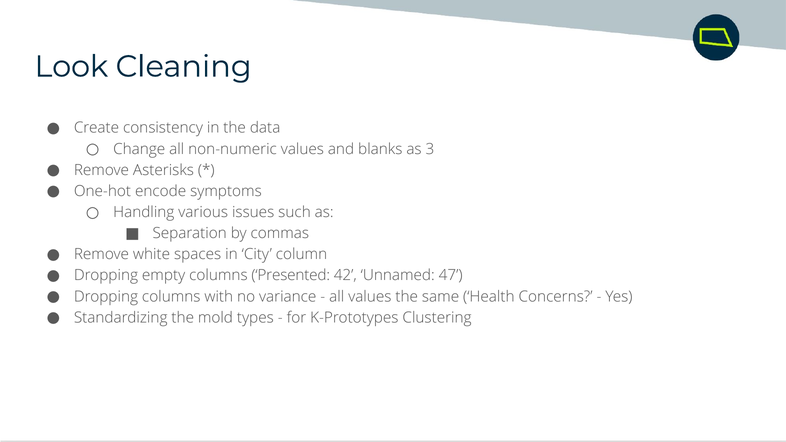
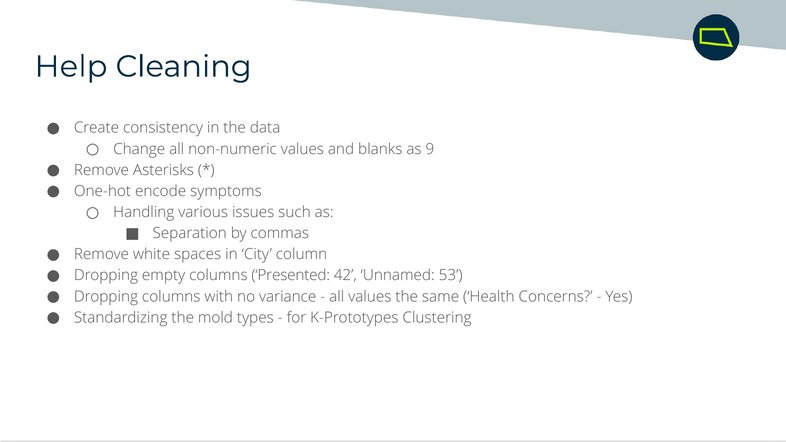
Look: Look -> Help (71, 67)
3: 3 -> 9 (430, 149)
47: 47 -> 53 (451, 276)
